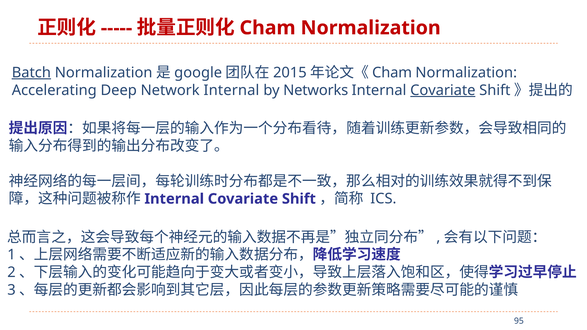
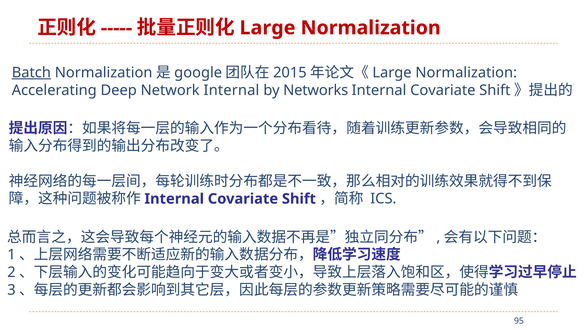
Cham: Cham -> Large (267, 28)
Cham: Cham -> Large (392, 73)
Covariate underline: present -> none (443, 90)
